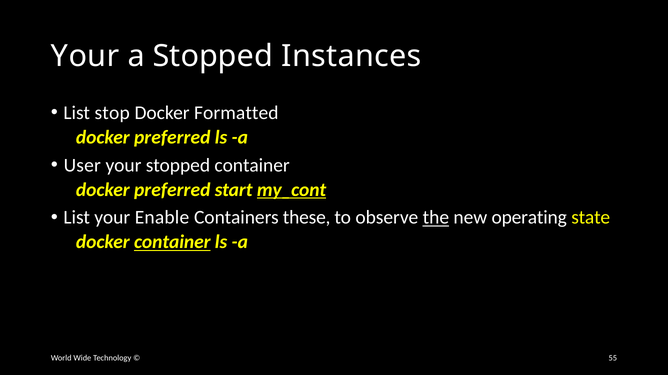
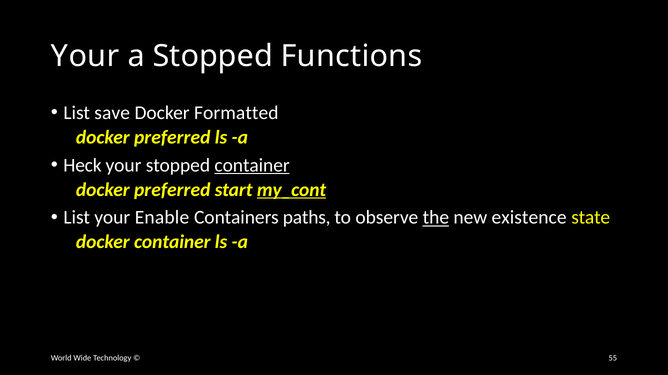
Instances: Instances -> Functions (352, 56)
stop: stop -> save (112, 113)
User: User -> Heck (82, 165)
container underline: none -> present (252, 165)
these: these -> paths (307, 218)
operating: operating -> existence (529, 218)
container underline: present -> none (172, 243)
